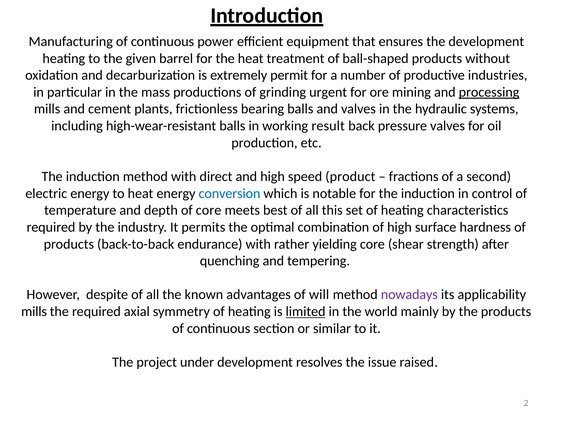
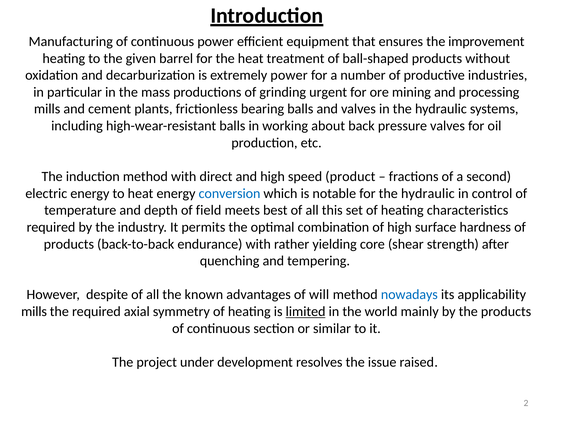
the development: development -> improvement (486, 41)
extremely permit: permit -> power (289, 75)
processing underline: present -> none (489, 92)
result: result -> about (328, 126)
for the induction: induction -> hydraulic (428, 193)
of core: core -> field (209, 210)
nowadays colour: purple -> blue (409, 294)
